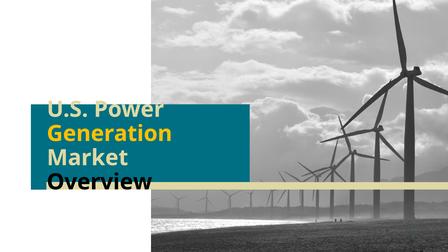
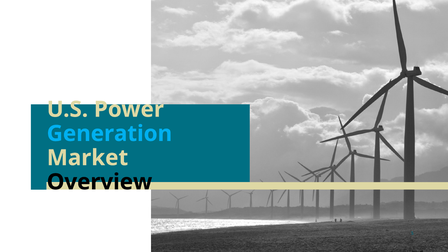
Generation colour: yellow -> light blue (109, 134)
